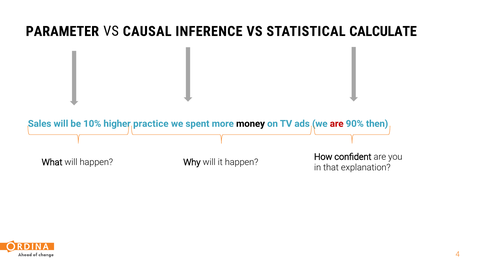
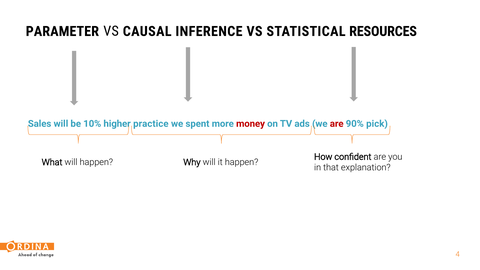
CALCULATE: CALCULATE -> RESOURCES (383, 31)
money colour: black -> red (251, 124)
then: then -> pick (377, 124)
